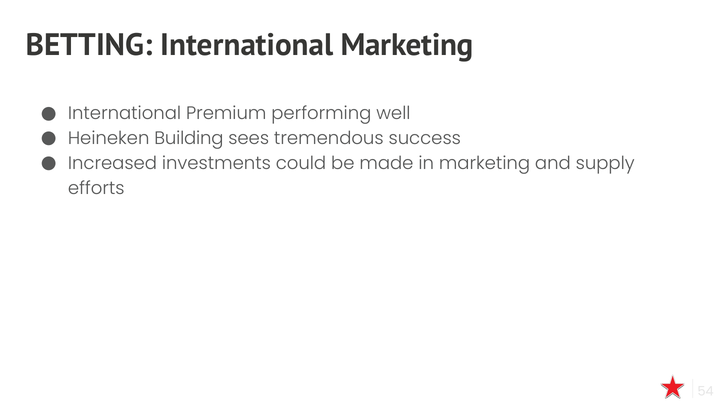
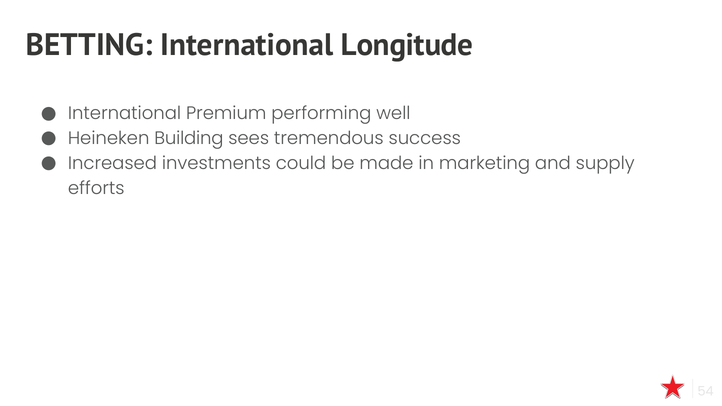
International Marketing: Marketing -> Longitude (407, 45)
